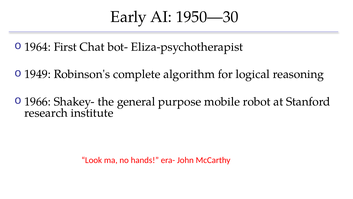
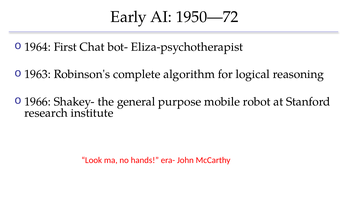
1950—30: 1950—30 -> 1950—72 (207, 17)
1949: 1949 -> 1963 (38, 74)
